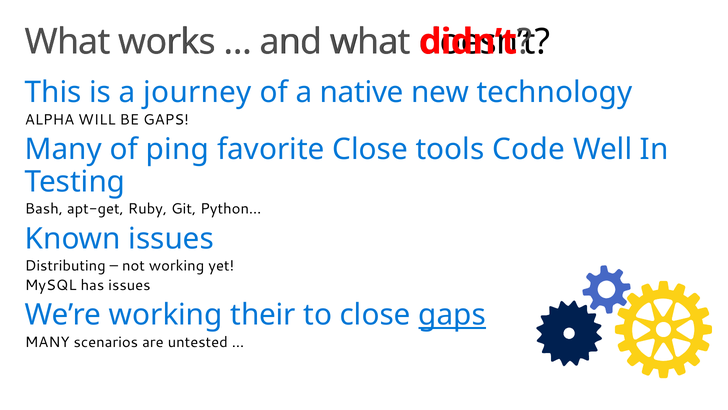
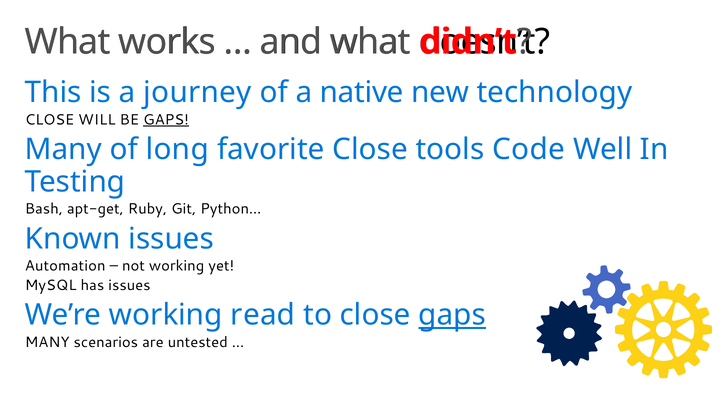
ALPHA: ALPHA -> CLOSE (50, 119)
GAPS underline: none -> present (166, 119)
ping: ping -> long (177, 149)
Distributing: Distributing -> Automation (65, 266)
their: their -> read (263, 315)
